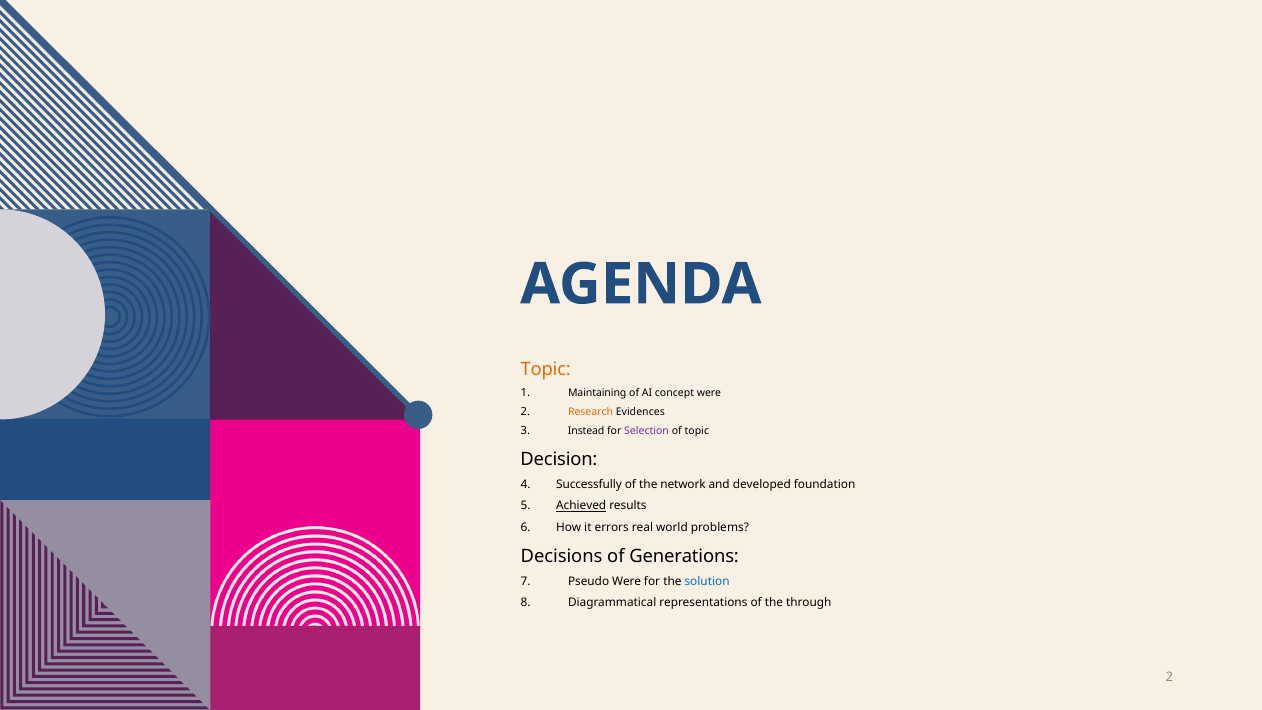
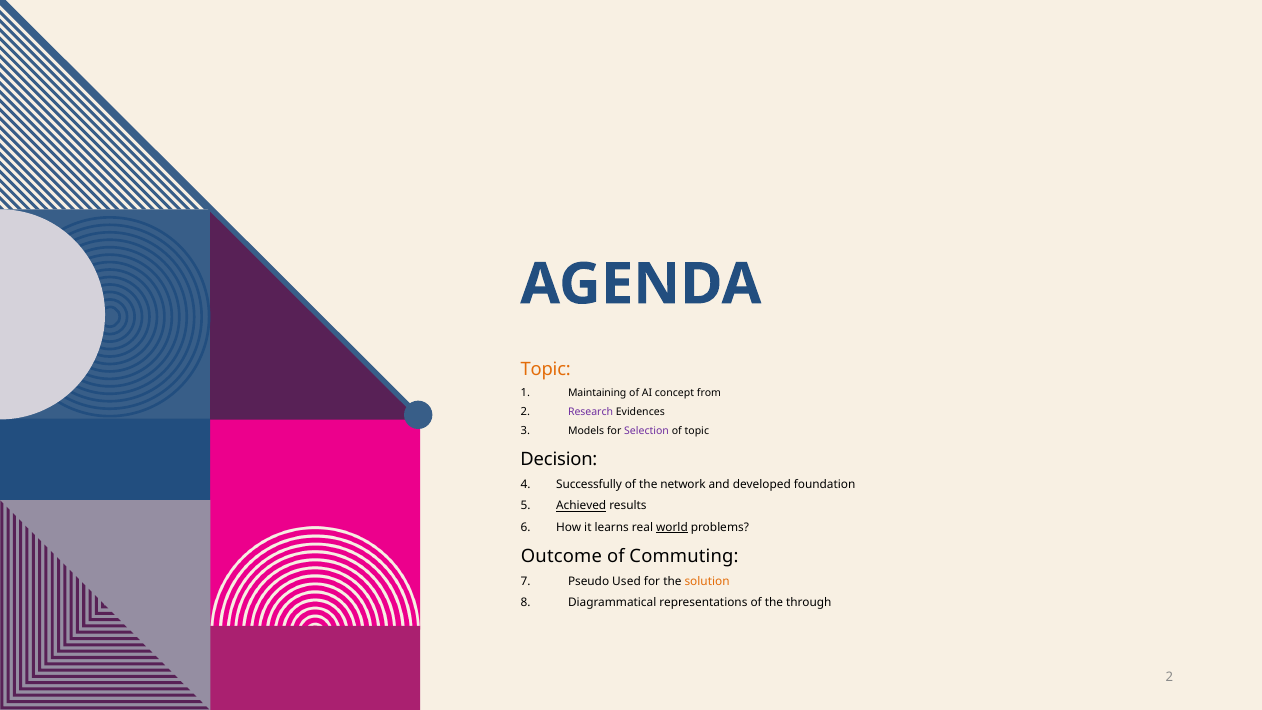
concept were: were -> from (709, 393)
Research colour: orange -> purple (591, 412)
Instead: Instead -> Models (586, 431)
errors: errors -> learns (612, 527)
world underline: none -> present (672, 527)
Decisions: Decisions -> Outcome (561, 557)
Generations: Generations -> Commuting (684, 557)
Pseudo Were: Were -> Used (627, 582)
solution colour: blue -> orange (707, 582)
